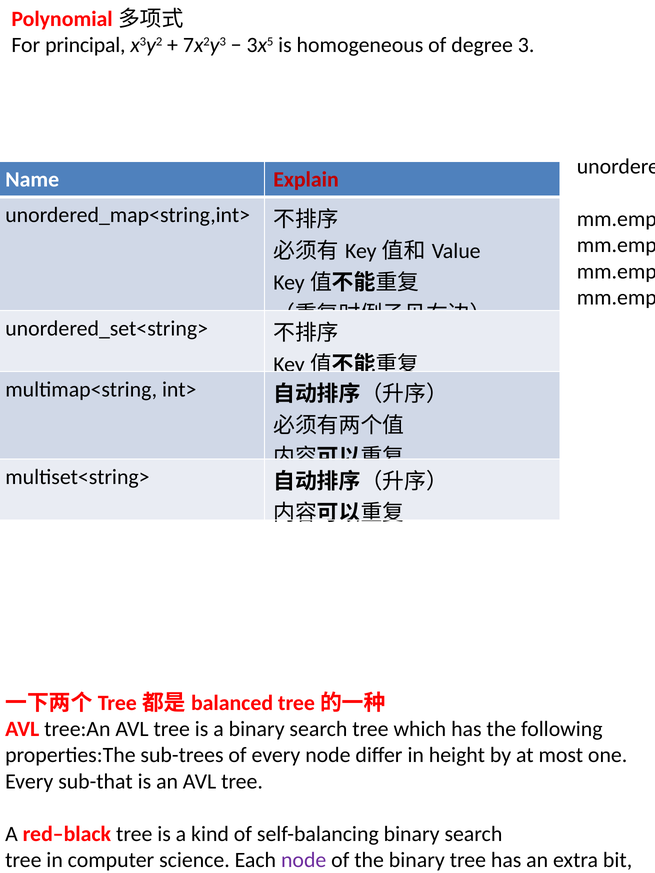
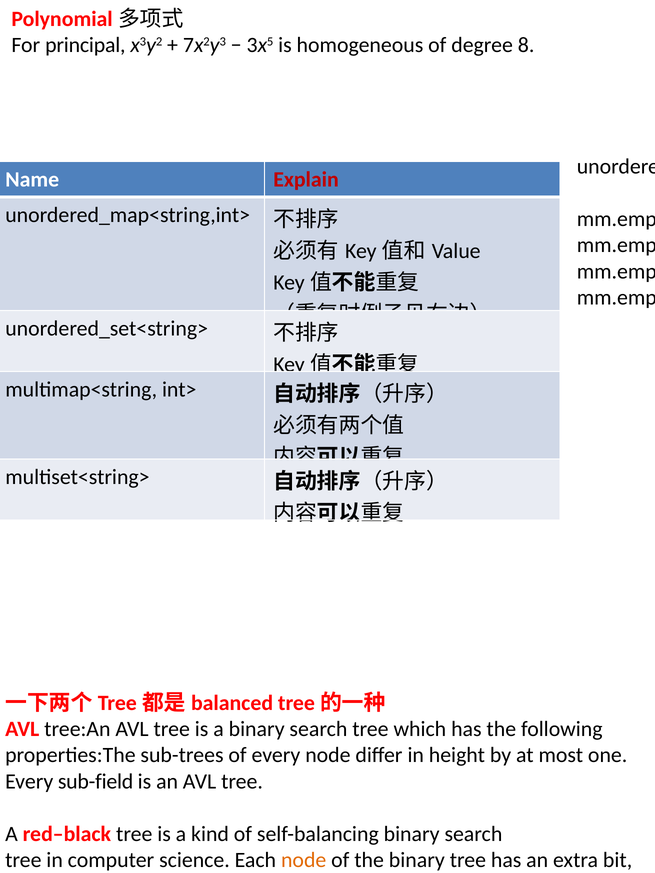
3: 3 -> 8 (526, 45)
sub-that: sub-that -> sub-field (96, 782)
node colour: purple -> orange (304, 860)
